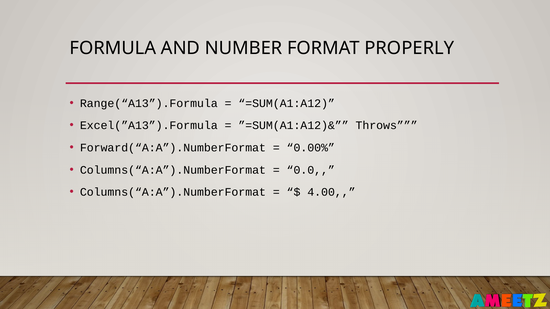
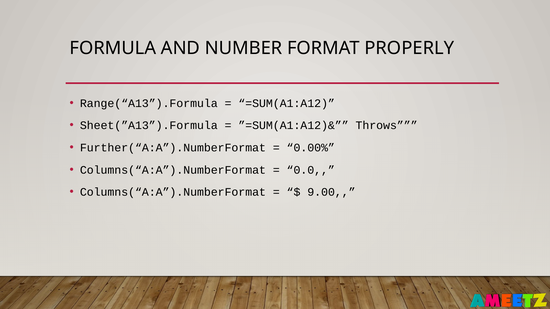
Excel(”A13”).Formula: Excel(”A13”).Formula -> Sheet(”A13”).Formula (149, 126)
Forward(“A:A”).NumberFormat: Forward(“A:A”).NumberFormat -> Further(“A:A”).NumberFormat (173, 148)
4.00: 4.00 -> 9.00 (331, 192)
